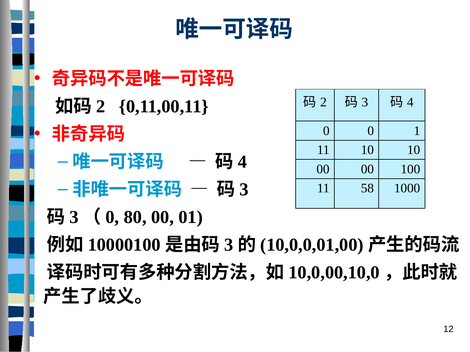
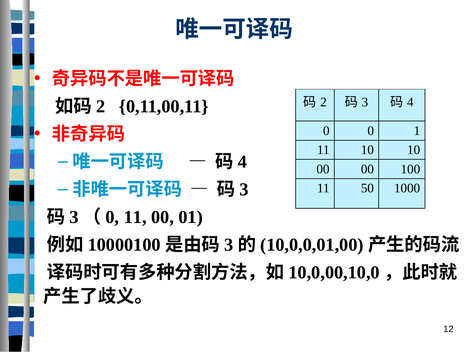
58: 58 -> 50 (367, 189)
0 80: 80 -> 11 (135, 218)
